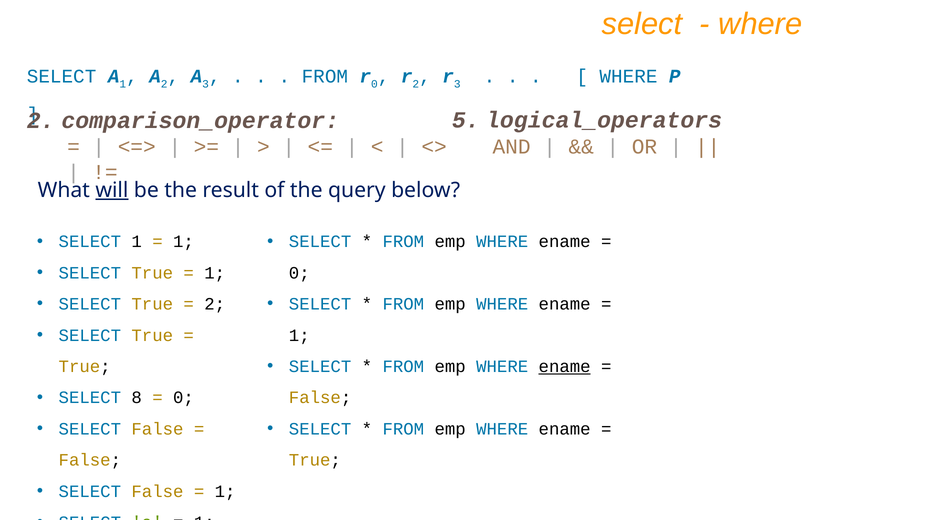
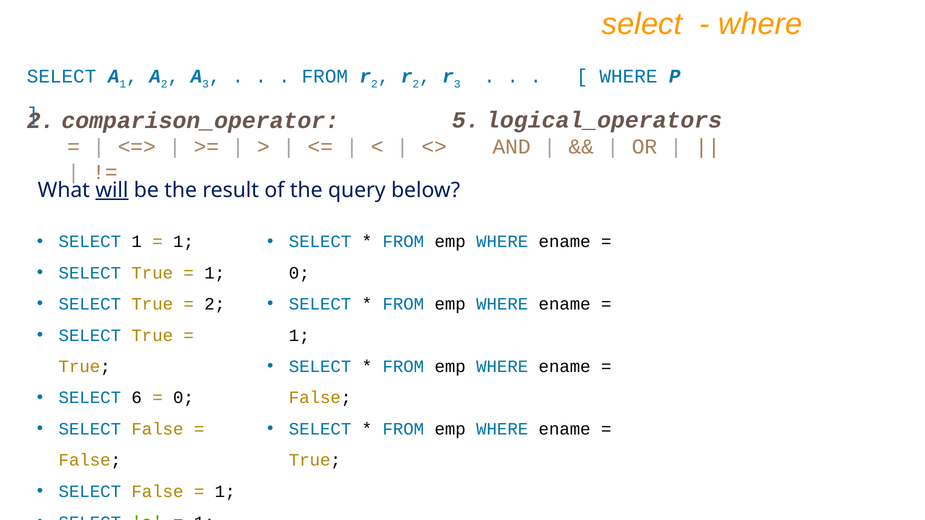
0: 0 -> 2 (374, 84)
ename underline: present -> none (565, 367)
8: 8 -> 6 (137, 398)
